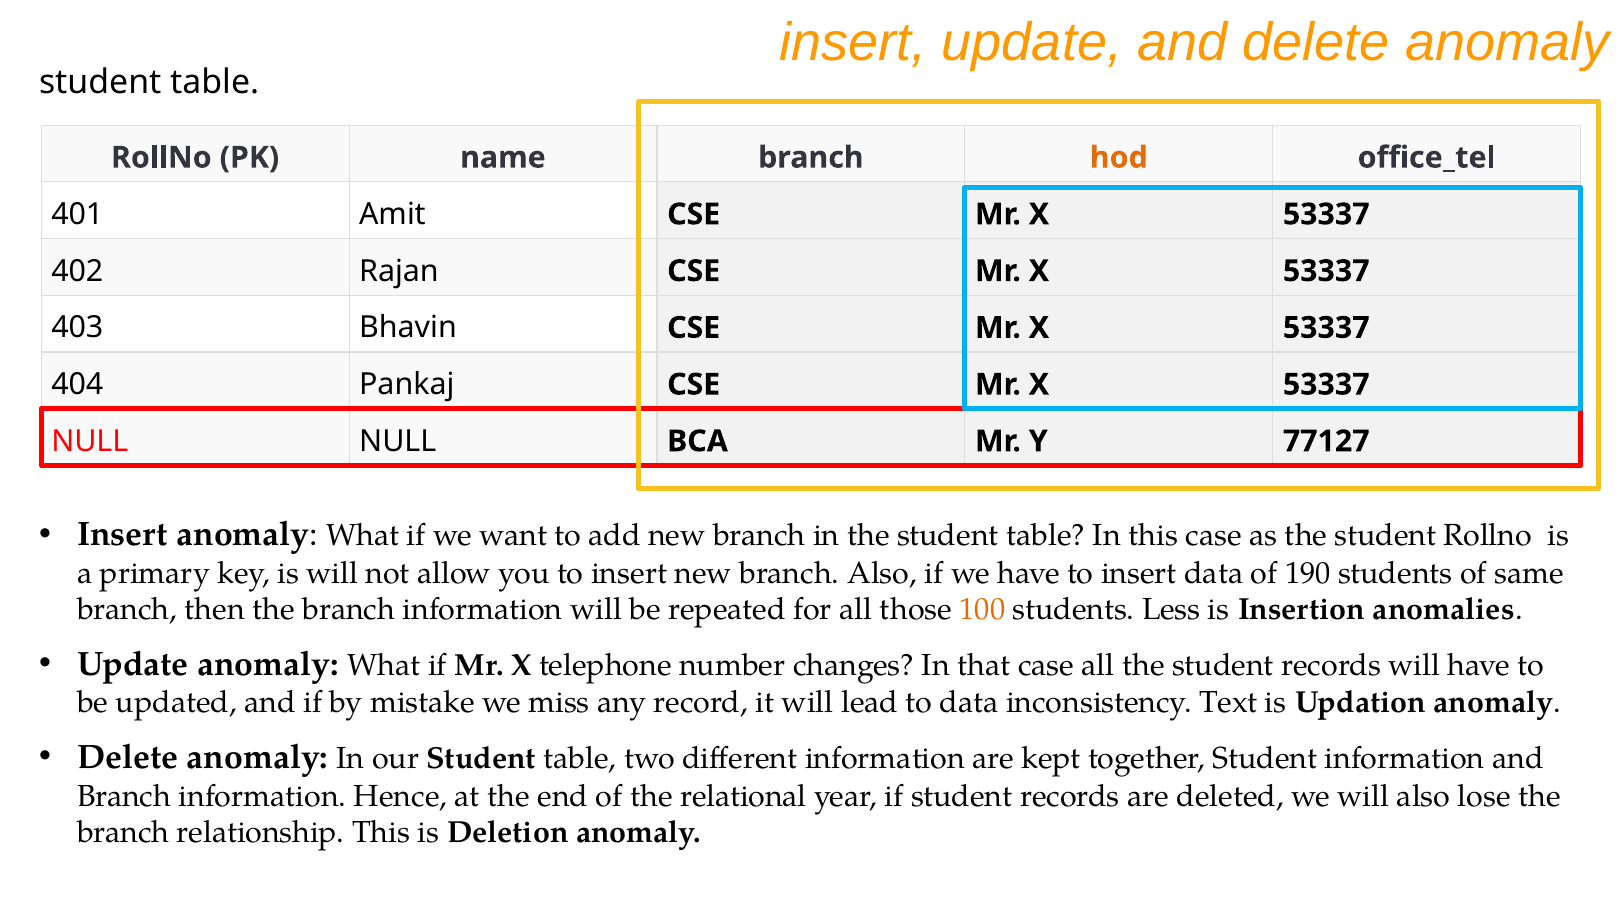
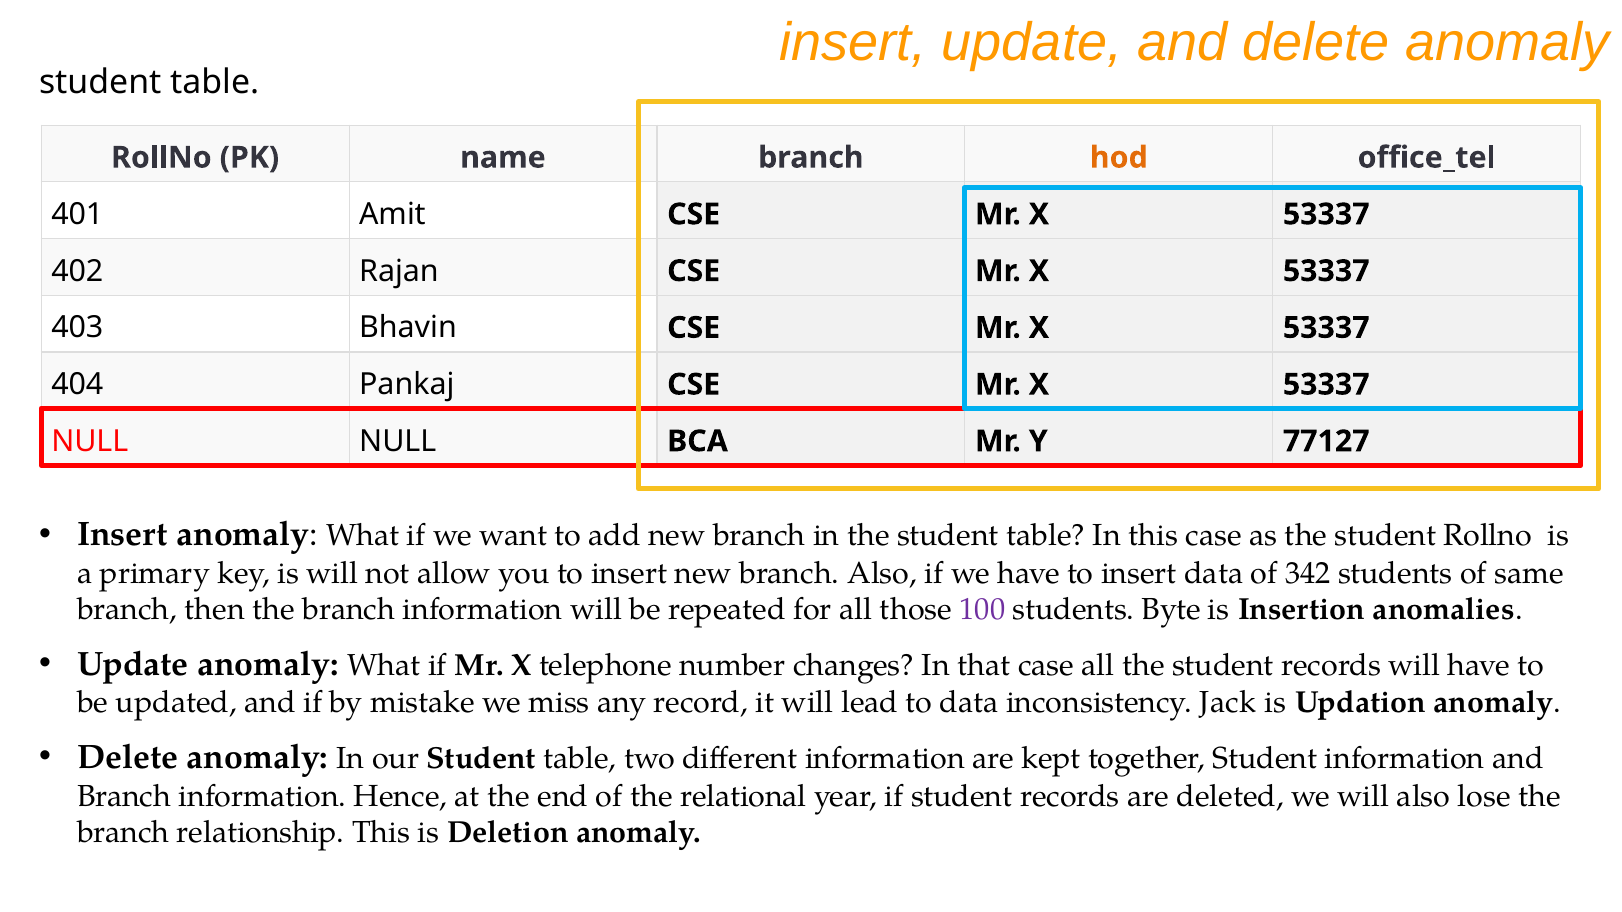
190: 190 -> 342 (1308, 573)
100 colour: orange -> purple (982, 610)
Less: Less -> Byte (1171, 610)
Text: Text -> Jack (1228, 703)
